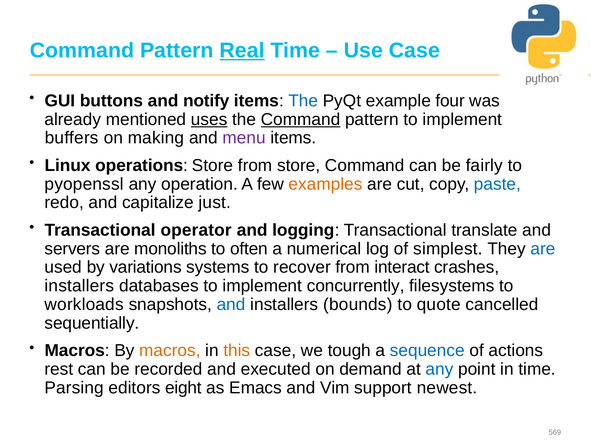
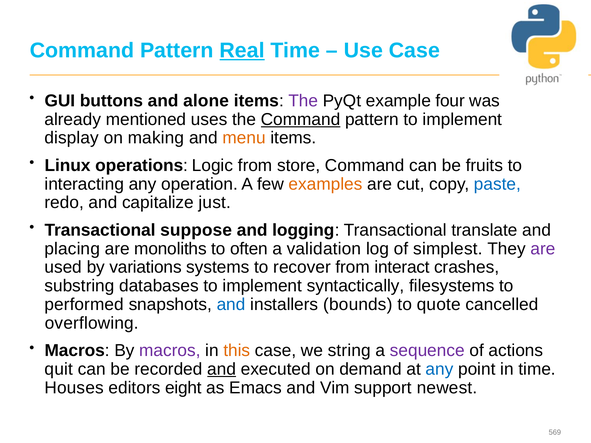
notify: notify -> alone (206, 101)
The colour: blue -> purple (303, 101)
uses underline: present -> none (209, 119)
buffers: buffers -> display (72, 138)
menu colour: purple -> orange (244, 138)
operations Store: Store -> Logic (212, 165)
fairly: fairly -> fruits (484, 165)
pyopenssl: pyopenssl -> interacting (84, 184)
operator: operator -> suppose (196, 230)
servers: servers -> placing (72, 249)
numerical: numerical -> validation (324, 249)
are colour: blue -> purple (543, 249)
installers: installers -> substring (79, 286)
concurrently: concurrently -> syntactically (356, 286)
workloads: workloads -> performed (84, 305)
sequentially: sequentially -> overflowing (92, 323)
macros colour: orange -> purple (170, 351)
tough: tough -> string (349, 351)
sequence colour: blue -> purple (427, 351)
rest: rest -> quit (59, 369)
and underline: none -> present (222, 369)
Parsing: Parsing -> Houses (74, 388)
